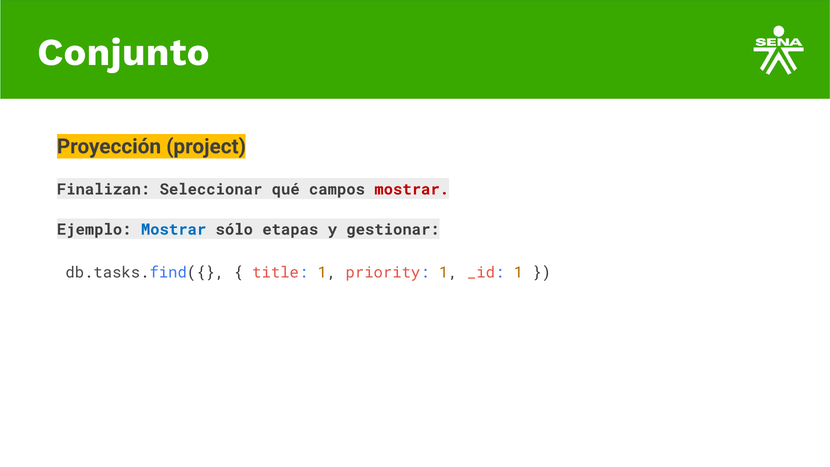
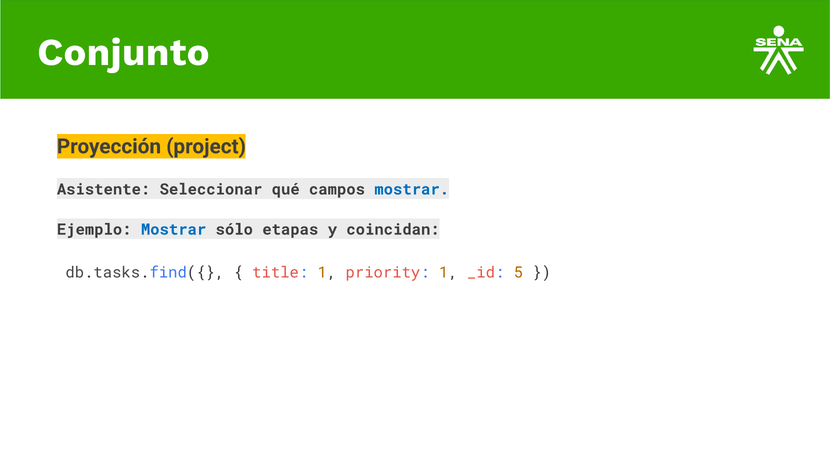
Finalizan: Finalizan -> Asistente (104, 189)
mostrar colour: red -> blue (412, 189)
gestionar: gestionar -> coincidan (393, 229)
_id 1: 1 -> 5 (518, 272)
